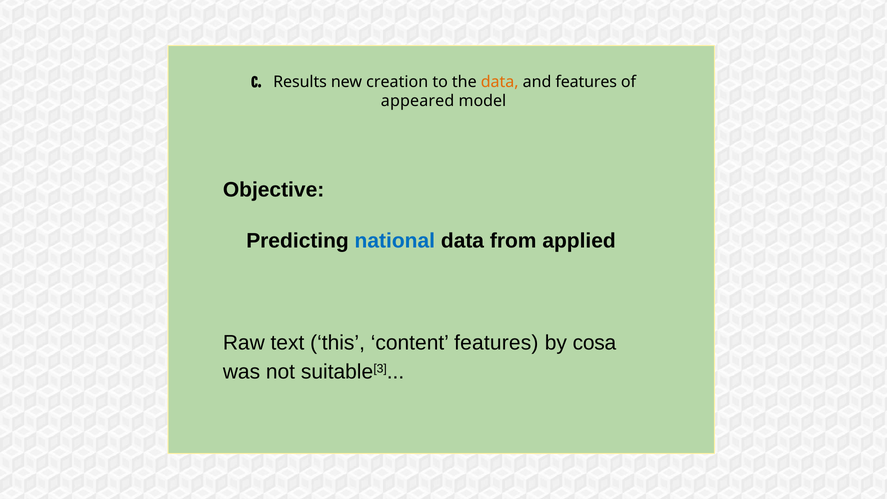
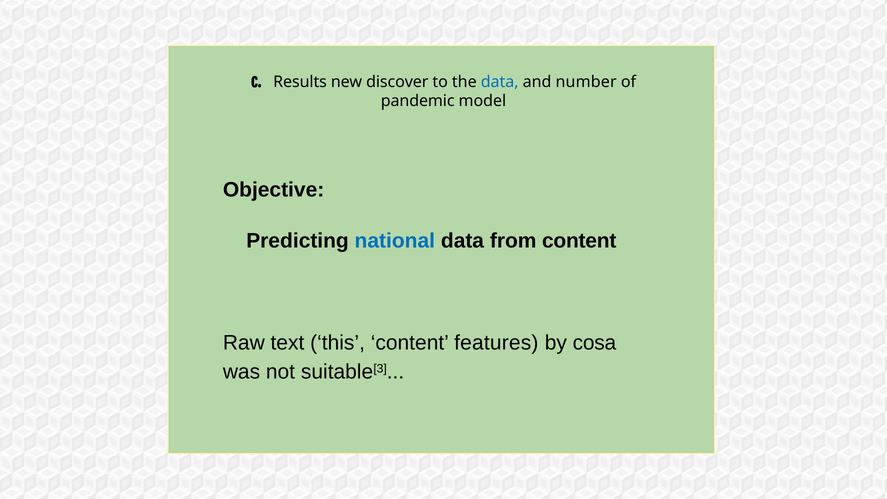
creation: creation -> discover (397, 82)
data colour: orange -> blue (500, 82)
and features: features -> number (586, 82)
appeared: appeared -> pandemic (418, 101)
from applied: applied -> content (579, 241)
